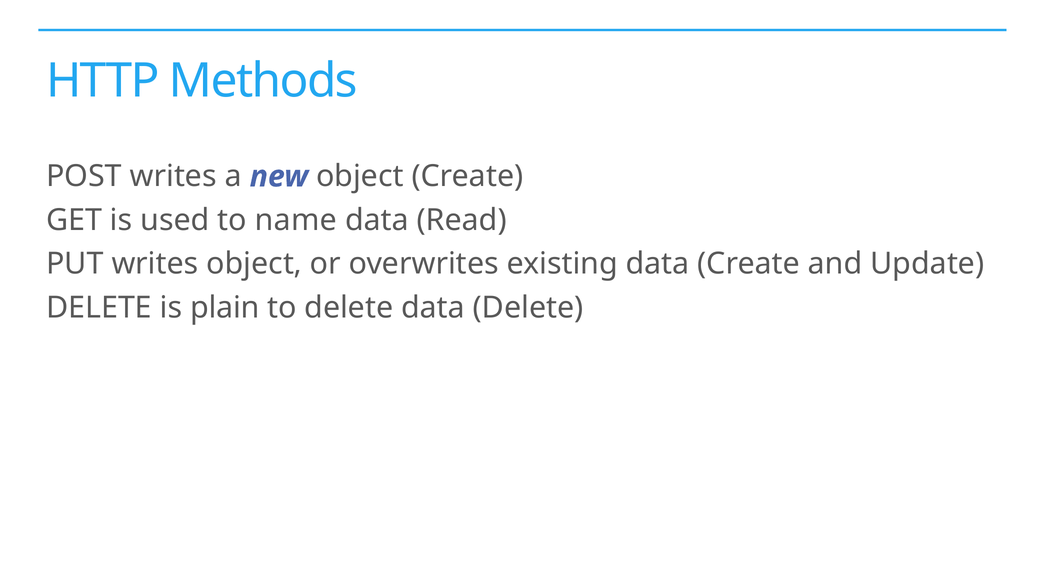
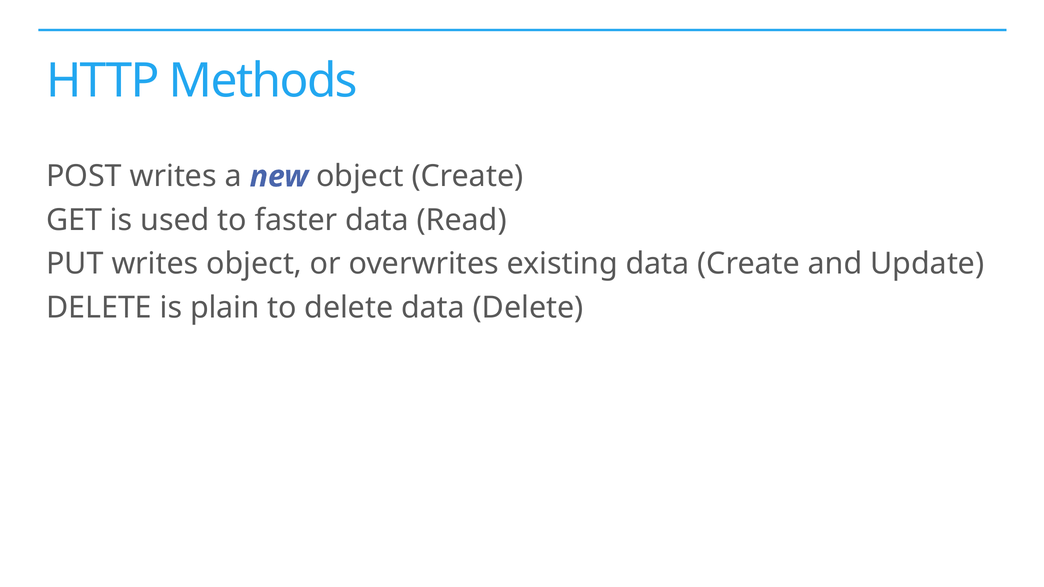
name: name -> faster (296, 220)
